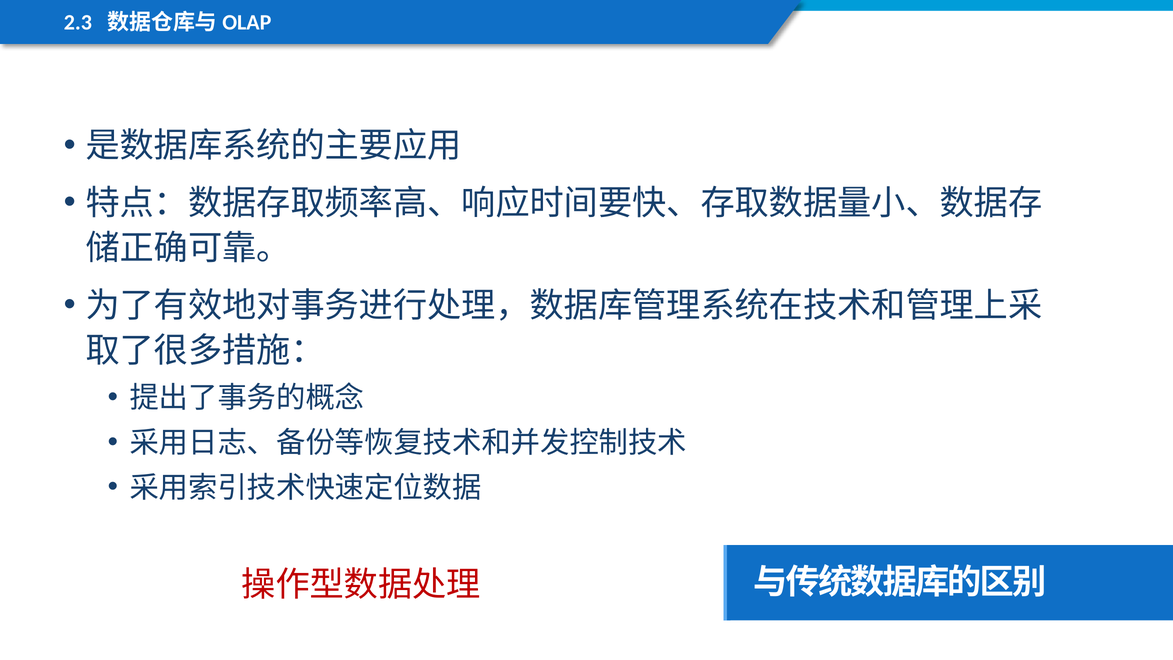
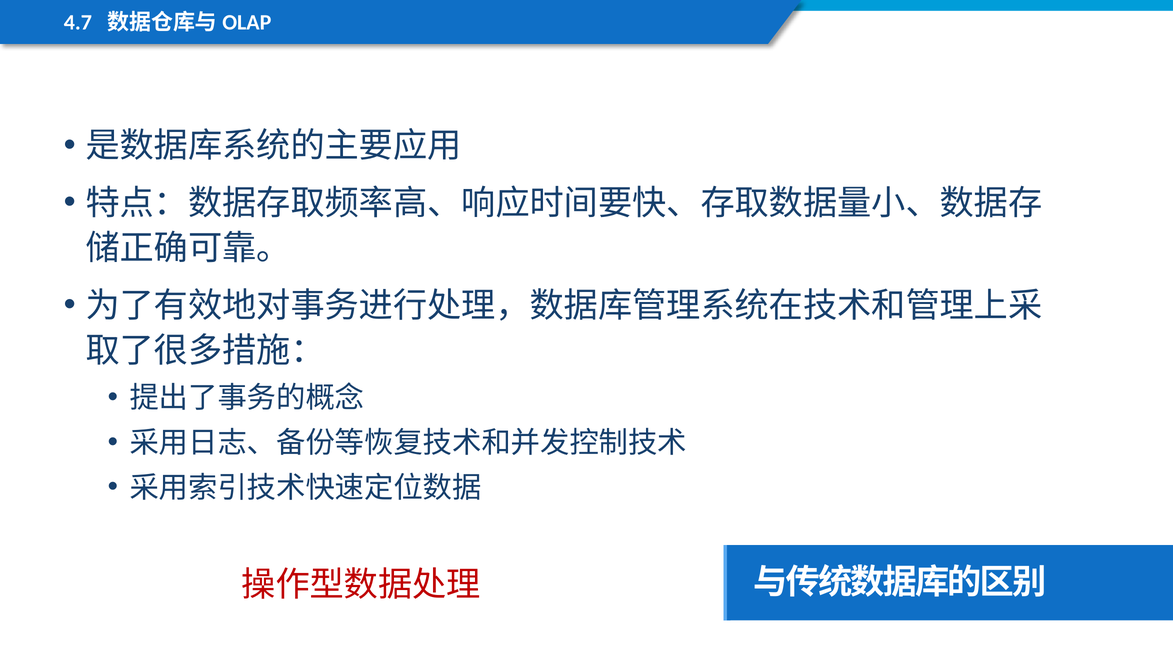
2.3: 2.3 -> 4.7 (78, 23)
